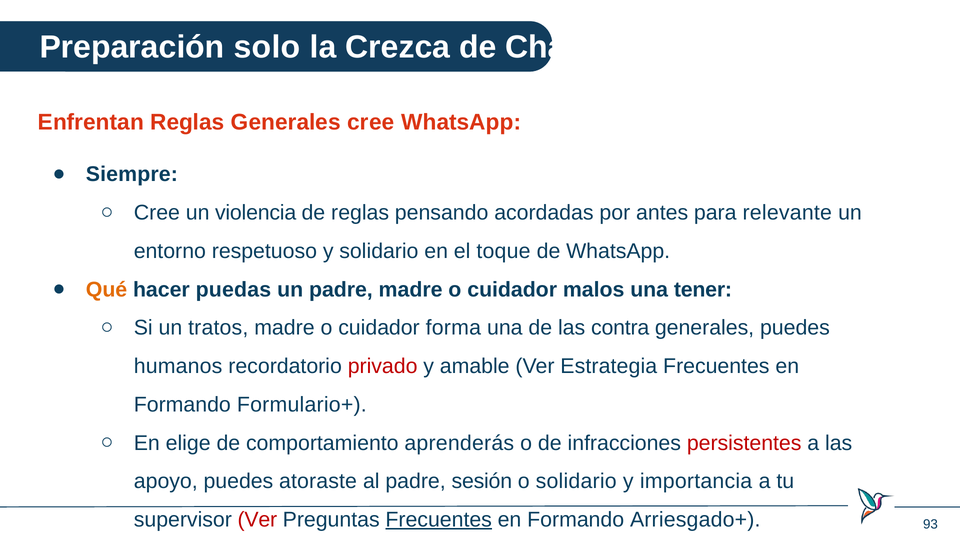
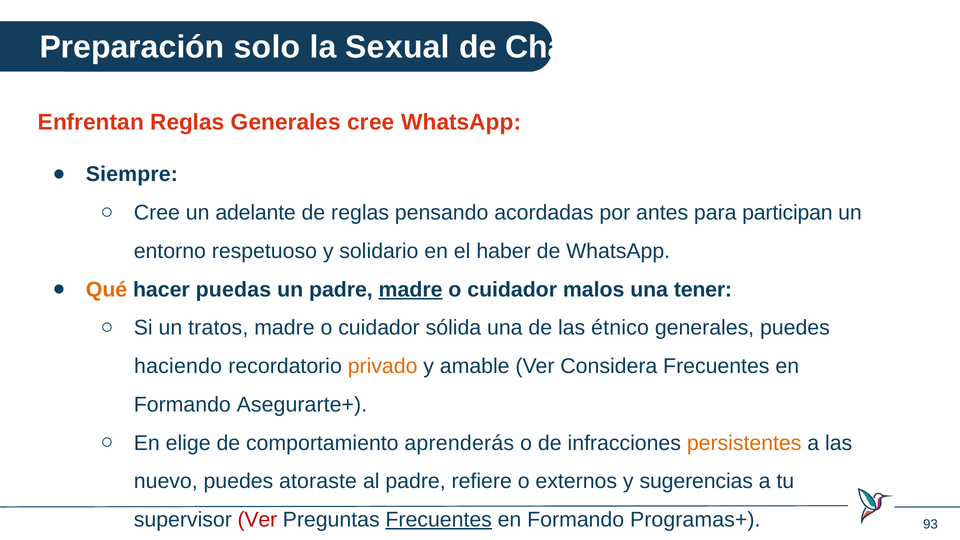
Crezca: Crezca -> Sexual (398, 47)
violencia: violencia -> adelante (256, 213)
relevante: relevante -> participan (787, 213)
toque: toque -> haber (504, 251)
madre underline: none -> present (411, 290)
forma: forma -> sólida (453, 328)
contra: contra -> étnico (620, 328)
humanos: humanos -> haciendo (178, 366)
privado colour: red -> orange (383, 366)
Estrategia: Estrategia -> Considera (609, 366)
Formulario+: Formulario+ -> Asegurarte+ (302, 405)
persistentes colour: red -> orange (744, 443)
apoyo: apoyo -> nuevo (166, 481)
sesión: sesión -> refiere (482, 481)
o solidario: solidario -> externos (576, 481)
importancia: importancia -> sugerencias (696, 481)
Arriesgado+: Arriesgado+ -> Programas+ (695, 520)
